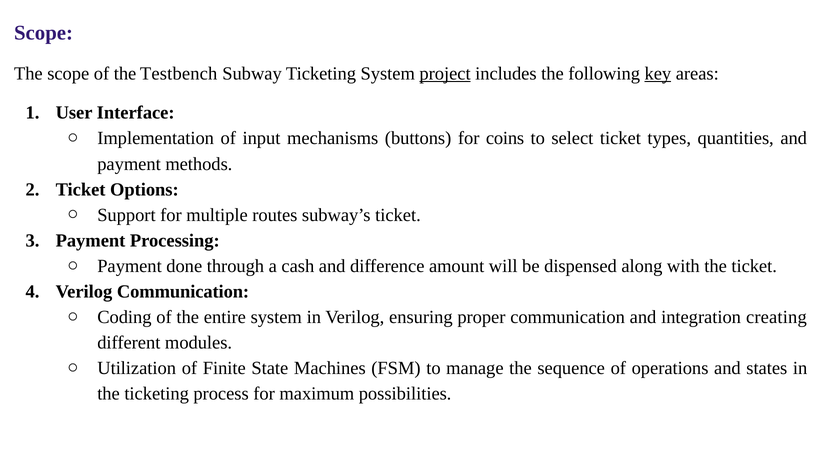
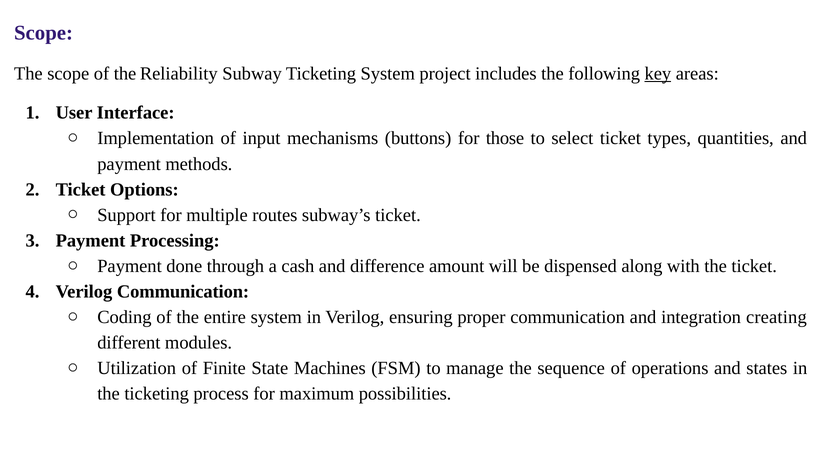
Testbench: Testbench -> Reliability (179, 73)
project underline: present -> none (445, 73)
coins: coins -> those (505, 138)
